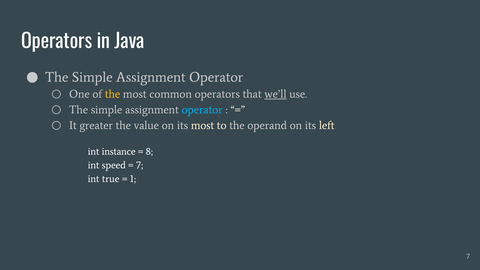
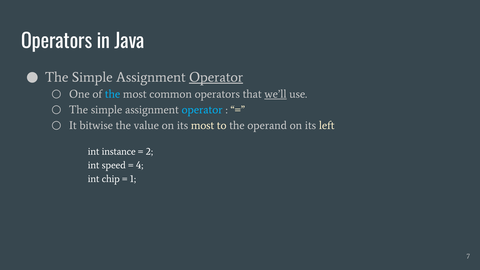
Operator underline: none -> present (216, 77)
the colour: yellow -> light blue (113, 94)
greater: greater -> bitwise (96, 125)
8: 8 -> 2 (149, 151)
7: 7 -> 4 (140, 165)
true: true -> chip (111, 179)
